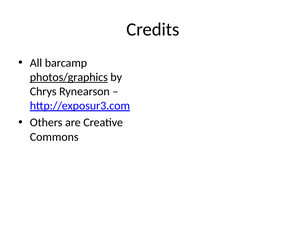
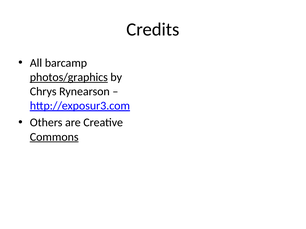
Commons underline: none -> present (54, 137)
